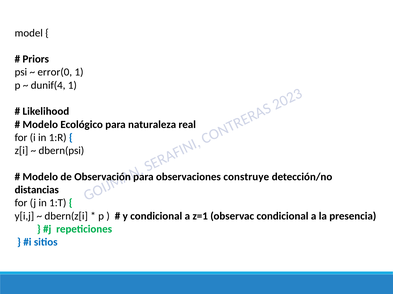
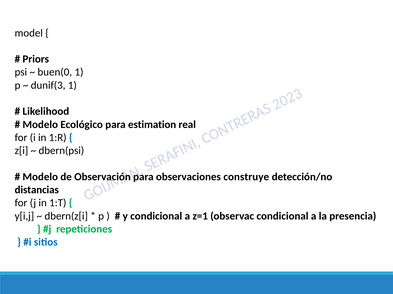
error(0: error(0 -> buen(0 (55, 72)
dunif(4: dunif(4 -> dunif(3 (48, 85)
naturaleza: naturaleza -> estimation (152, 125)
